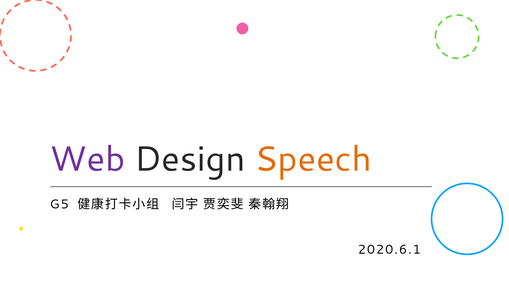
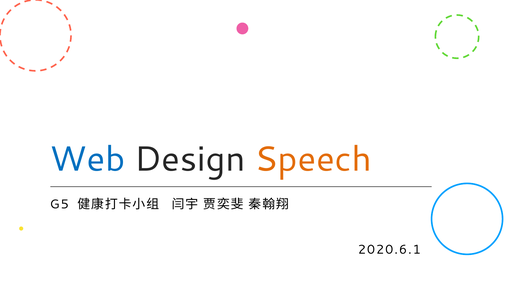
Web colour: purple -> blue (87, 160)
